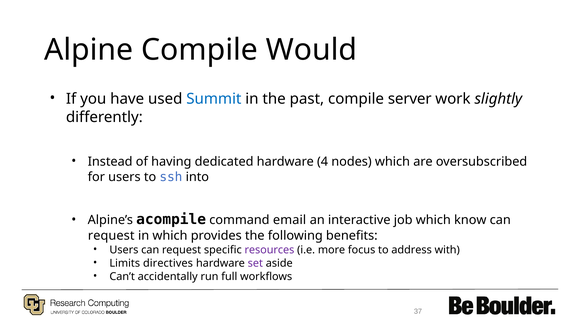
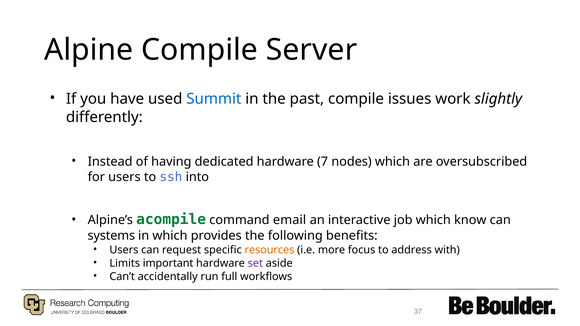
Would: Would -> Server (312, 50)
server: server -> issues (410, 99)
4: 4 -> 7 (323, 162)
acompile colour: black -> green (171, 220)
request: request -> systems (111, 236)
resources colour: purple -> orange (269, 250)
directives: directives -> important (168, 264)
